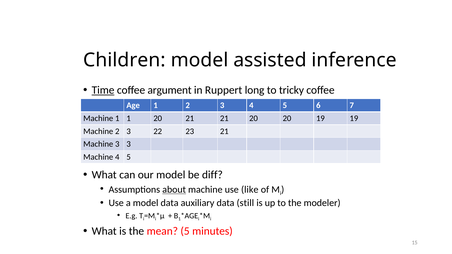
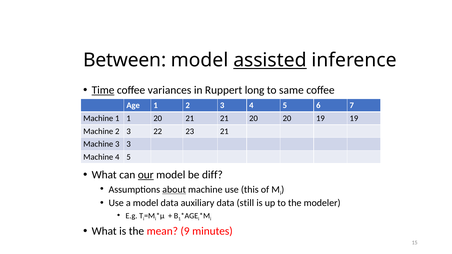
Children: Children -> Between (125, 60)
assisted underline: none -> present (270, 60)
argument: argument -> variances (169, 90)
tricky: tricky -> same (291, 90)
our underline: none -> present (146, 175)
like: like -> this (250, 190)
mean 5: 5 -> 9 (185, 231)
